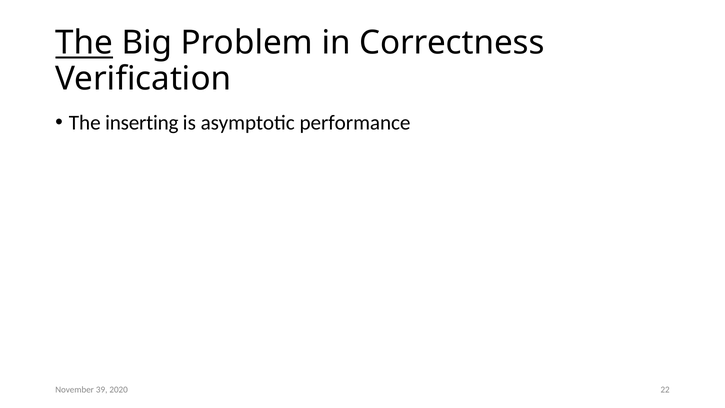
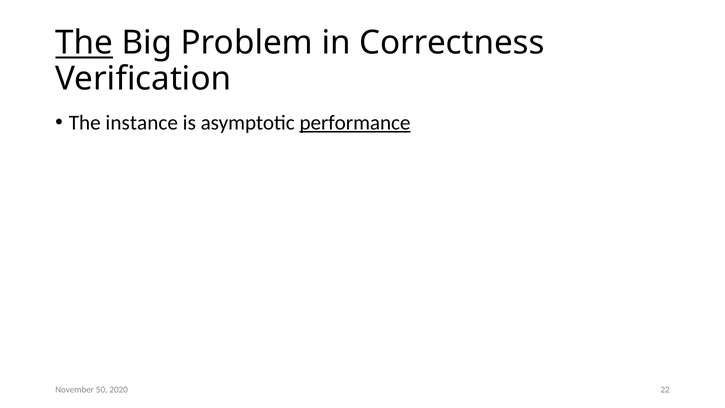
inserting: inserting -> instance (142, 123)
performance underline: none -> present (355, 123)
39: 39 -> 50 (102, 389)
